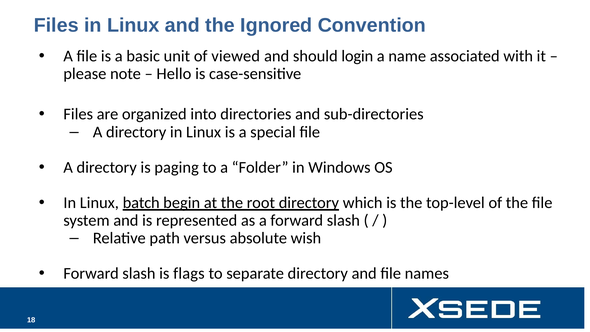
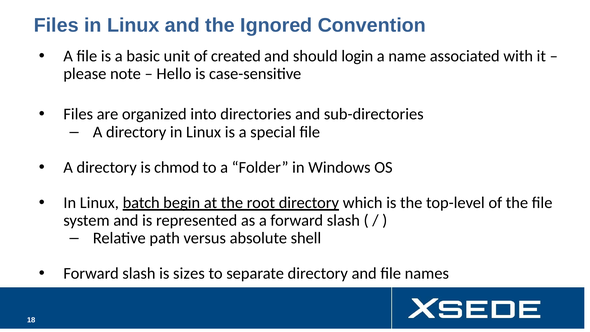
viewed: viewed -> created (236, 56)
paging: paging -> chmod (177, 167)
wish: wish -> shell (306, 238)
flags: flags -> sizes (189, 273)
